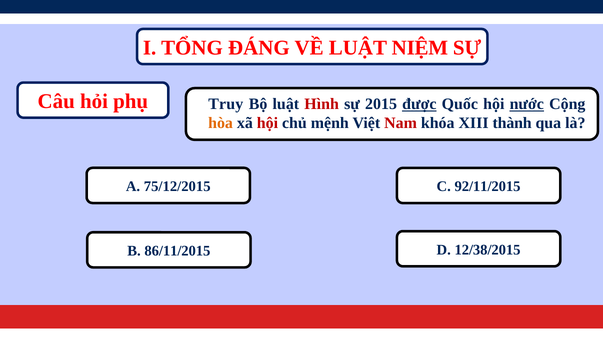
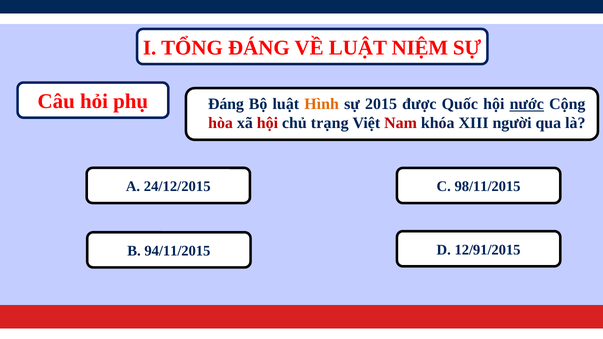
phụ Truy: Truy -> Đáng (226, 104)
Hình colour: red -> orange (322, 104)
được underline: present -> none (419, 104)
hòa colour: orange -> red (221, 123)
mệnh: mệnh -> trạng (330, 123)
thành: thành -> người (512, 123)
75/12/2015: 75/12/2015 -> 24/12/2015 (177, 187)
92/11/2015: 92/11/2015 -> 98/11/2015 (488, 187)
86/11/2015: 86/11/2015 -> 94/11/2015 (177, 251)
12/38/2015: 12/38/2015 -> 12/91/2015 (488, 250)
